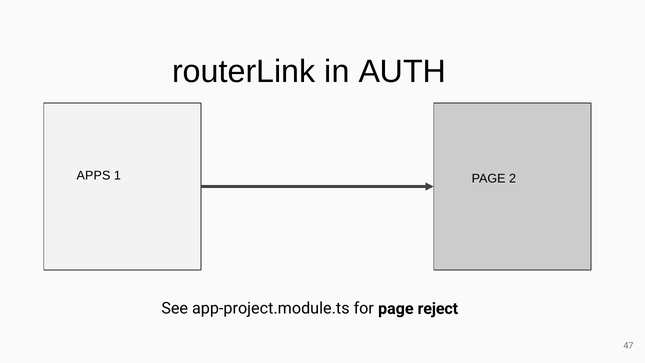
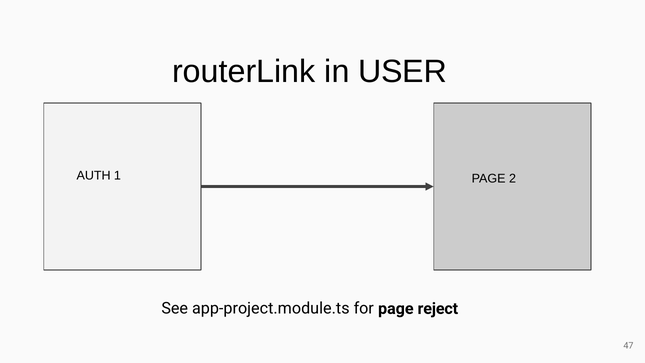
AUTH: AUTH -> USER (403, 72)
APPS: APPS -> AUTH (94, 175)
